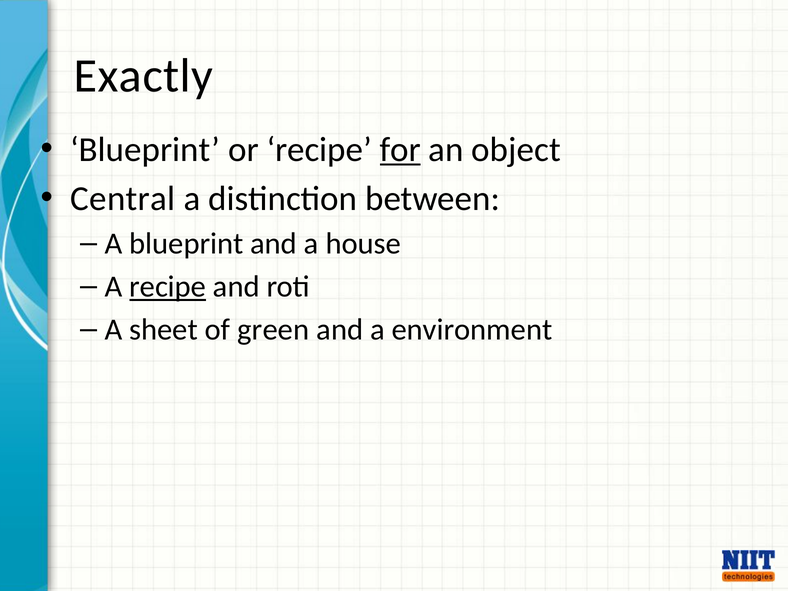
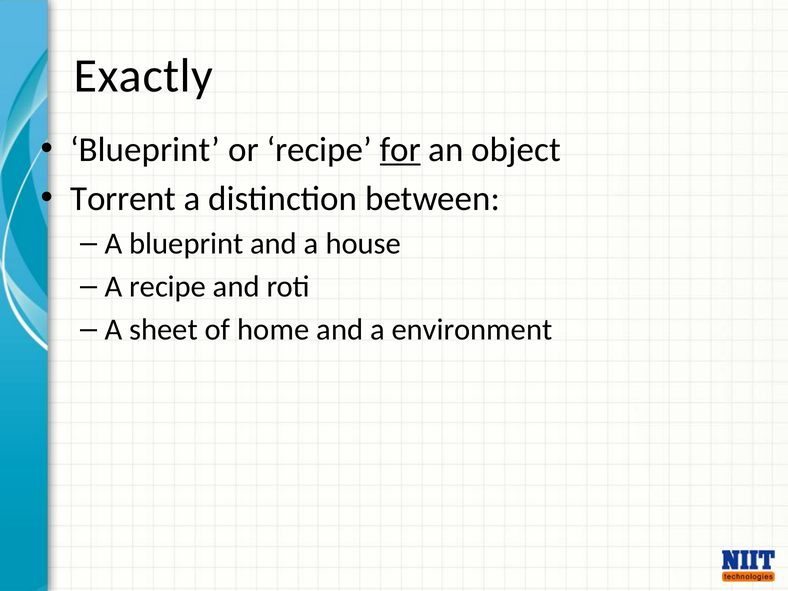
Central: Central -> Torrent (123, 199)
recipe underline: present -> none (168, 287)
green: green -> home (273, 330)
